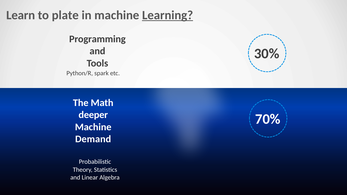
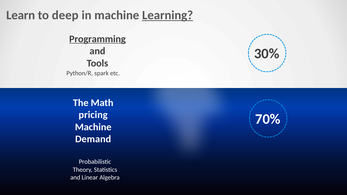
plate: plate -> deep (65, 15)
Programming underline: none -> present (97, 39)
deeper: deeper -> pricing (93, 115)
